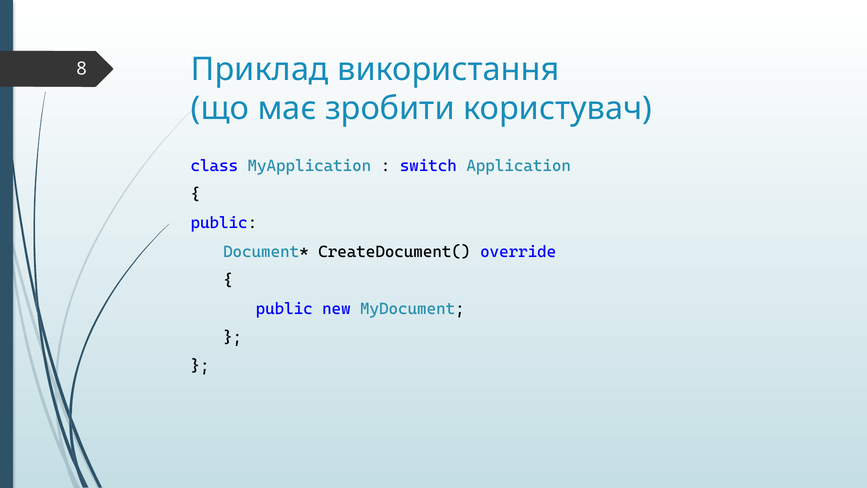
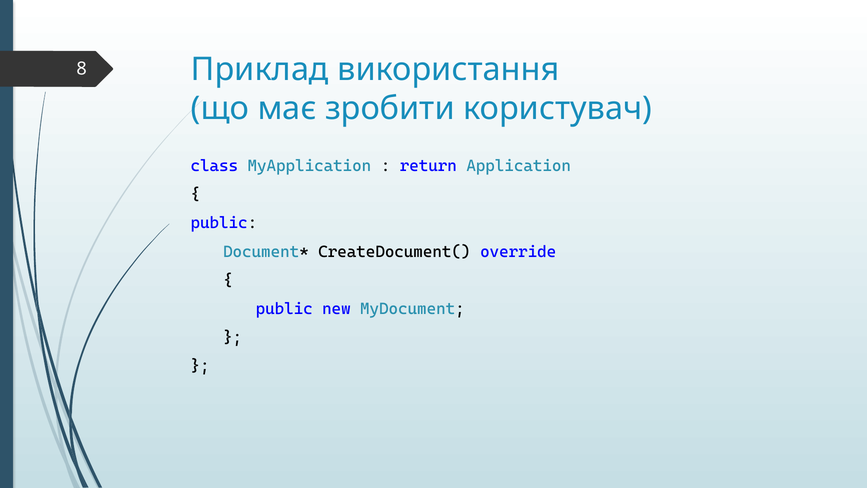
switch: switch -> return (428, 166)
